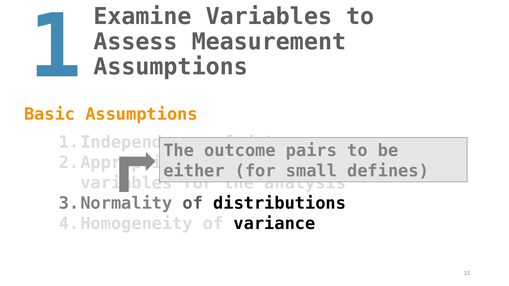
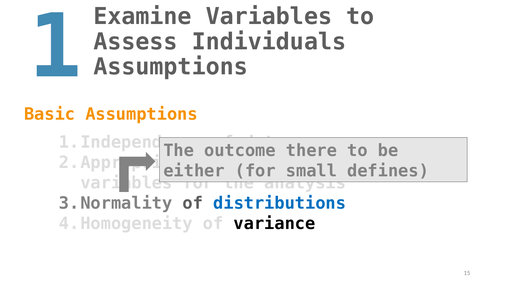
Assess Measurement: Measurement -> Individuals (269, 42)
pairs: pairs -> there (311, 151)
distributions colour: black -> blue (280, 204)
